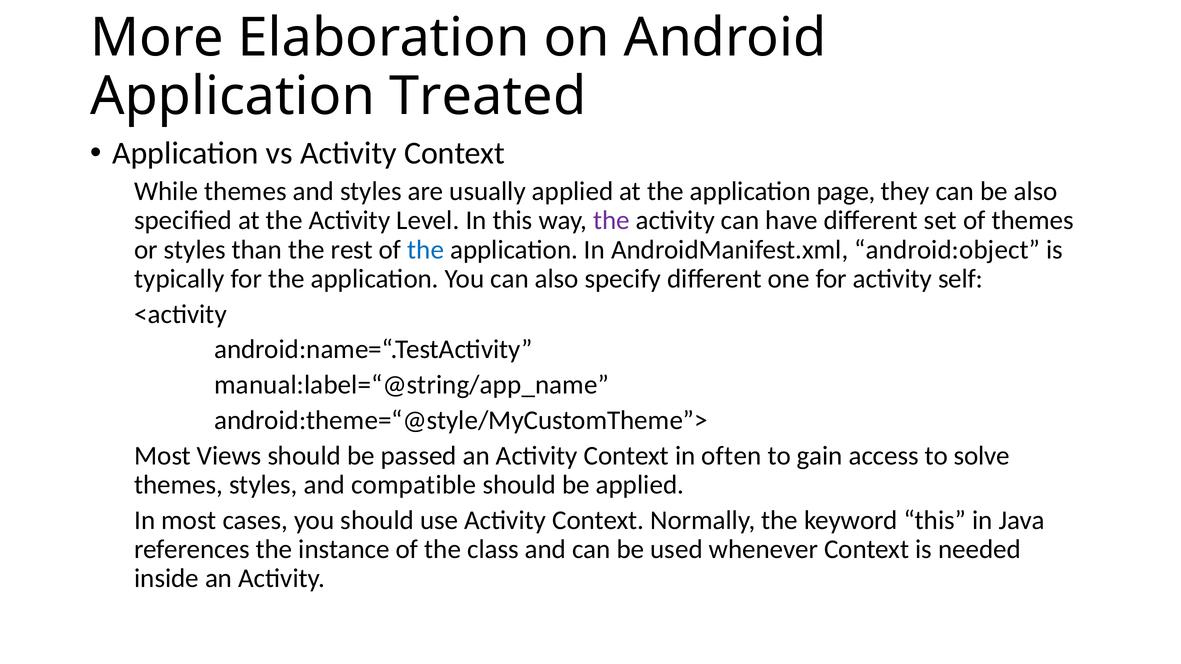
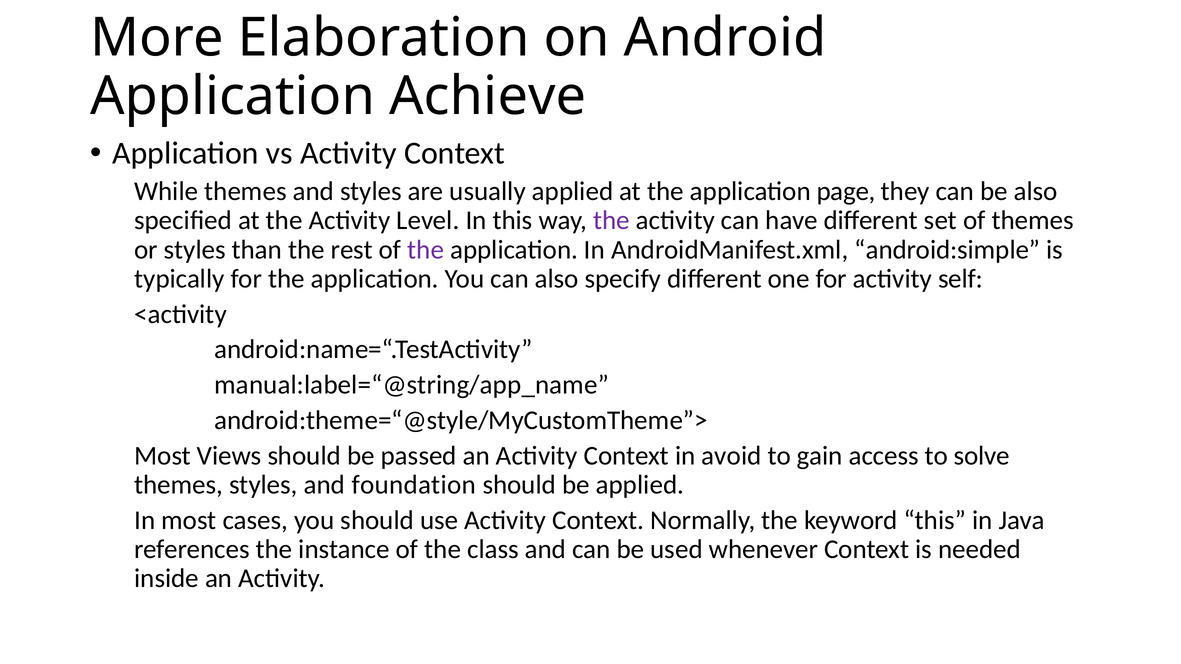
Treated: Treated -> Achieve (488, 96)
the colour: blue -> purple (426, 250)
android:object: android:object -> android:simple (947, 250)
often: often -> avoid (732, 456)
compatible: compatible -> foundation (414, 485)
